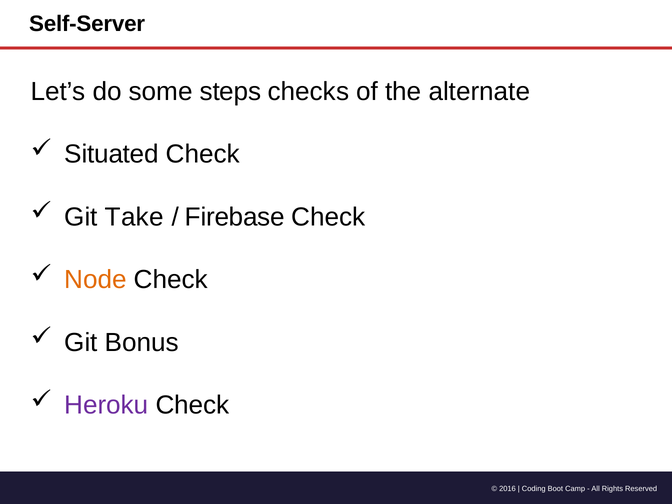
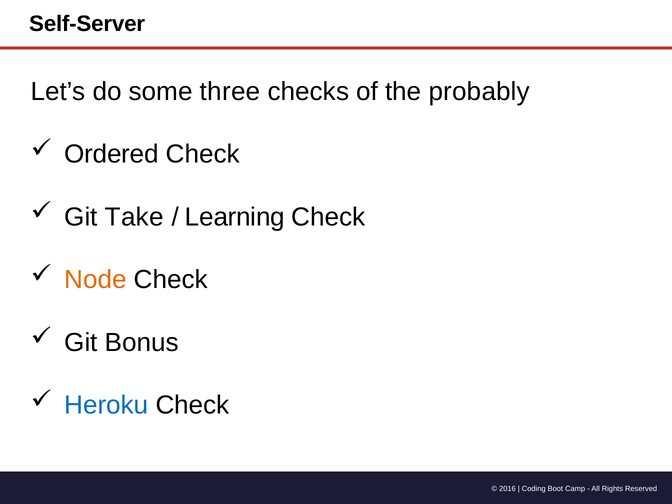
steps: steps -> three (230, 91)
alternate: alternate -> probably (479, 91)
Situated: Situated -> Ordered (112, 154)
Firebase: Firebase -> Learning (235, 217)
Heroku colour: purple -> blue (106, 405)
